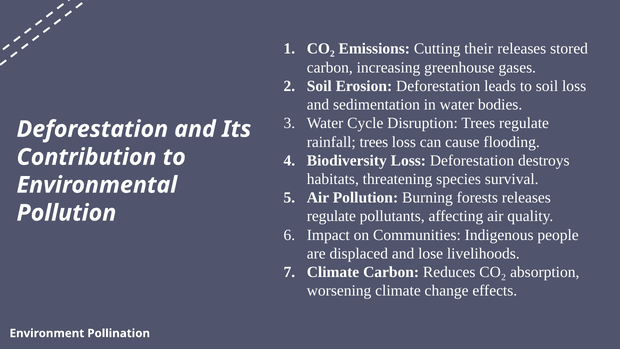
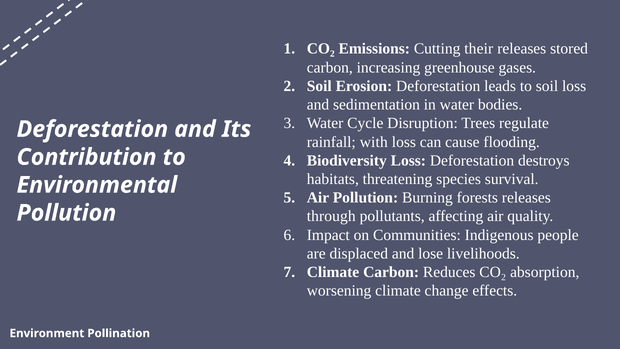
rainfall trees: trees -> with (374, 142)
regulate: regulate -> through (331, 216)
